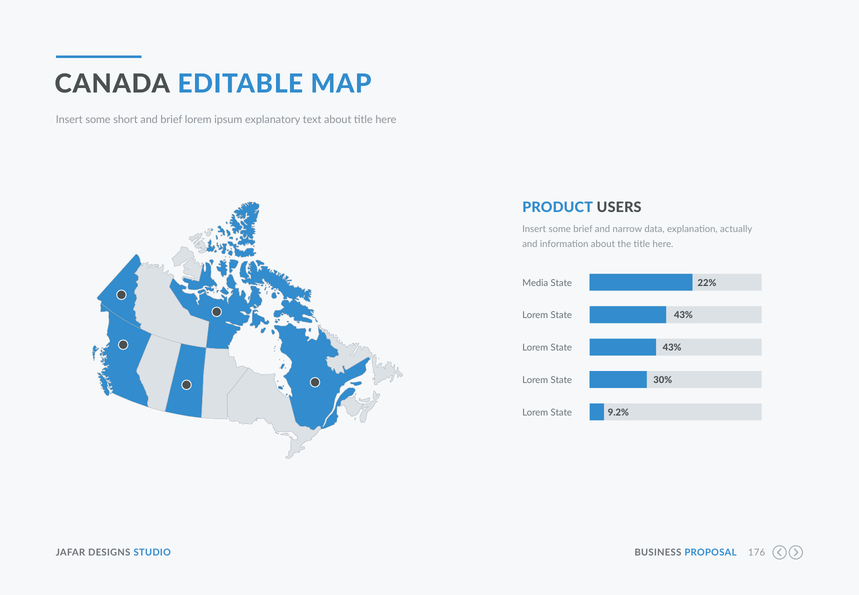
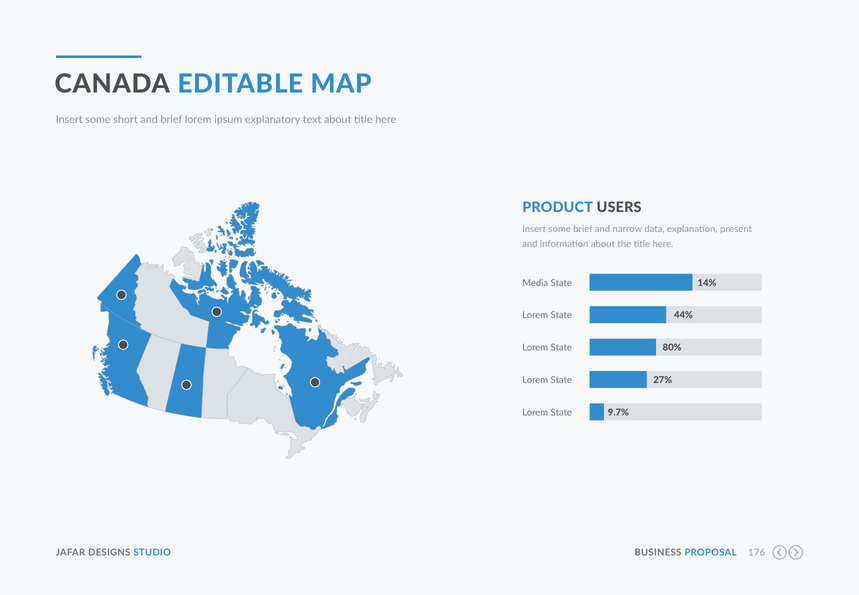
actually: actually -> present (736, 229)
22%: 22% -> 14% (707, 283)
43%: 43% -> 44% (683, 315)
43%: 43% -> 80% (672, 348)
30%: 30% -> 27% (663, 380)
9.2%: 9.2% -> 9.7% (618, 412)
